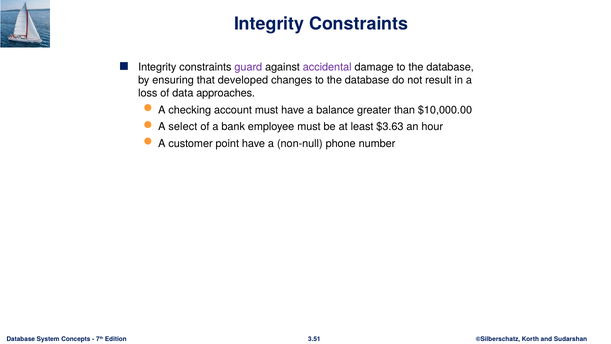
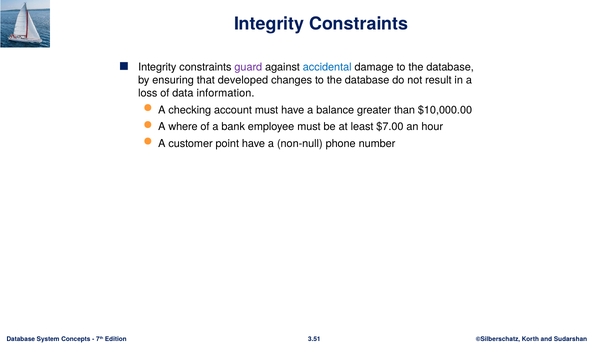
accidental colour: purple -> blue (327, 67)
approaches: approaches -> information (226, 93)
select: select -> where (183, 127)
$3.63: $3.63 -> $7.00 (390, 127)
